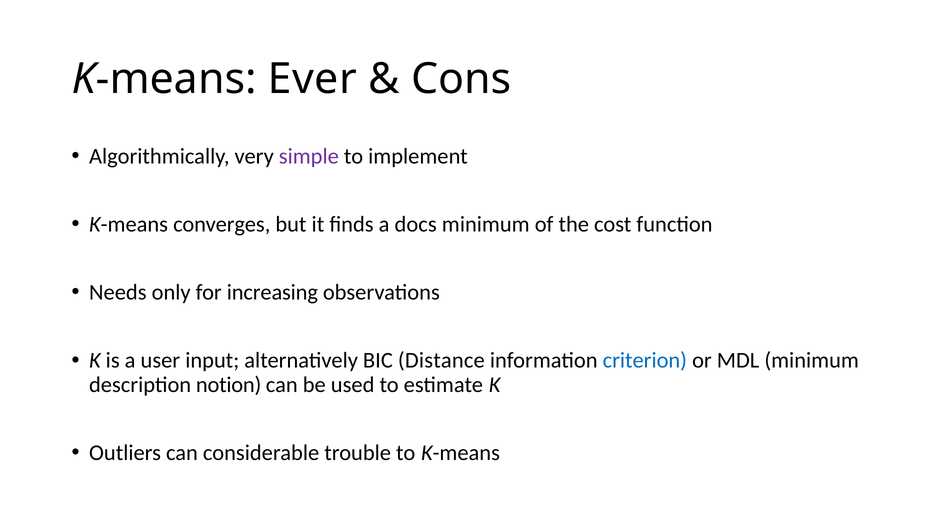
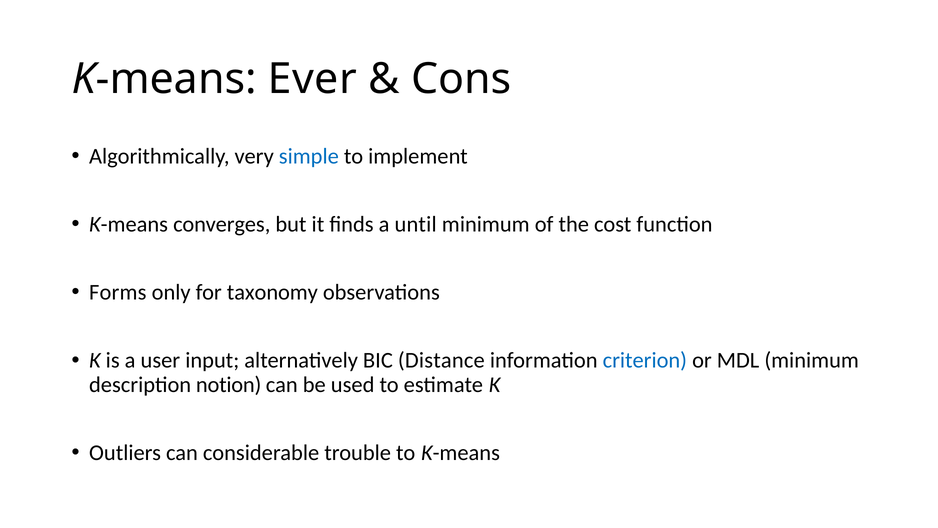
simple colour: purple -> blue (309, 156)
docs: docs -> until (416, 224)
Needs: Needs -> Forms (118, 292)
increasing: increasing -> taxonomy (272, 292)
